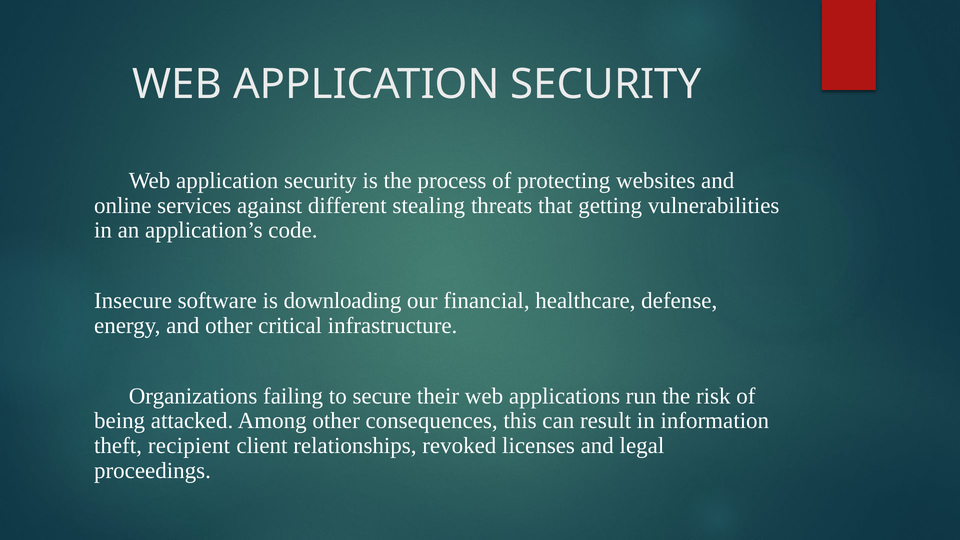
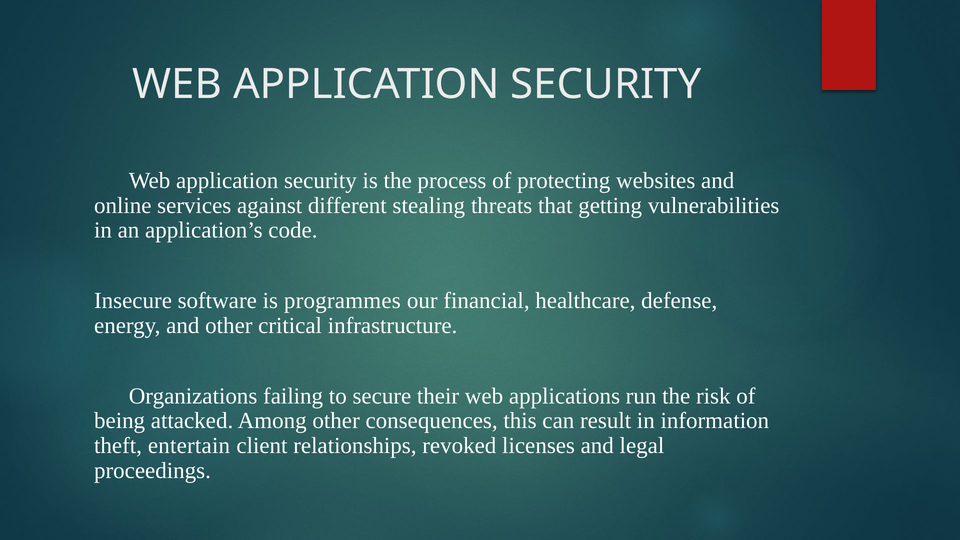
downloading: downloading -> programmes (342, 301)
recipient: recipient -> entertain (189, 446)
